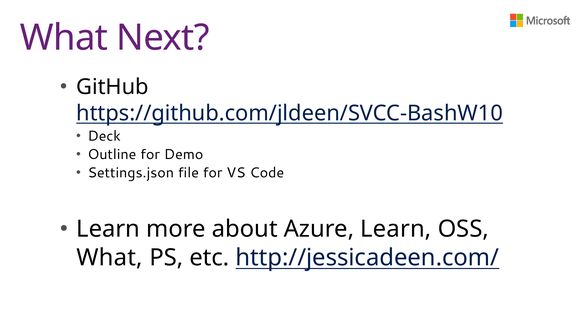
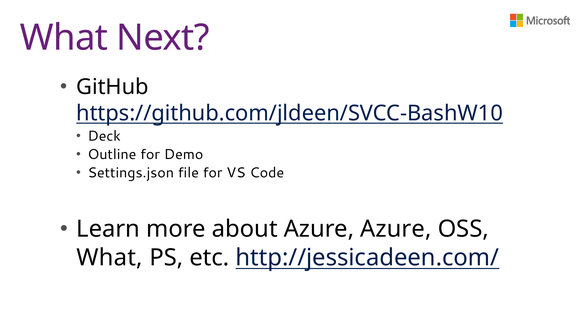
Azure Learn: Learn -> Azure (396, 229)
